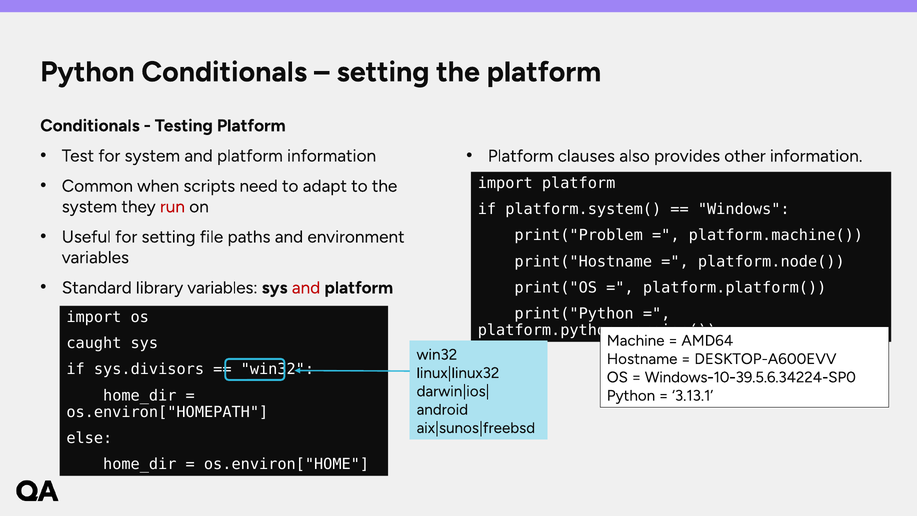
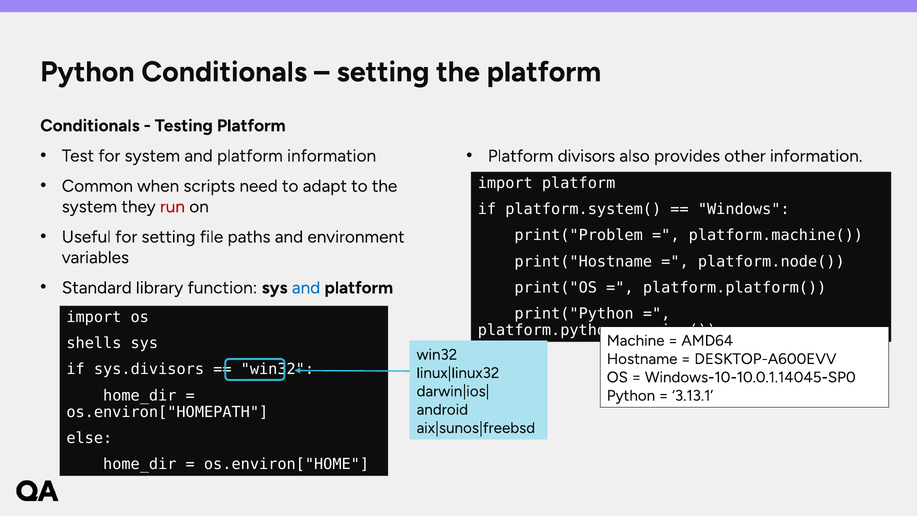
clauses: clauses -> divisors (586, 156)
library variables: variables -> function (222, 288)
and colour: red -> blue (306, 288)
caught: caught -> shells (94, 343)
Windows-10-39.5.6.34224-SP0: Windows-10-39.5.6.34224-SP0 -> Windows-10-10.0.1.14045-SP0 (750, 377)
